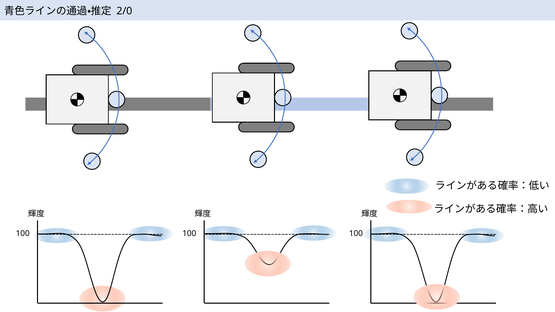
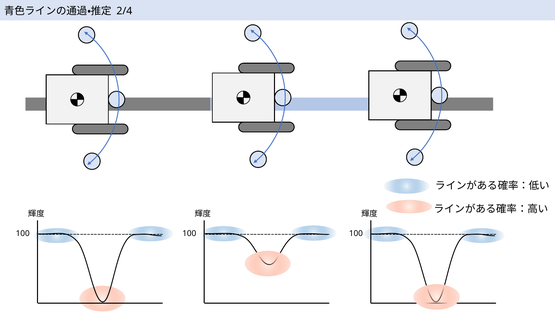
2/0: 2/0 -> 2/4 (124, 11)
